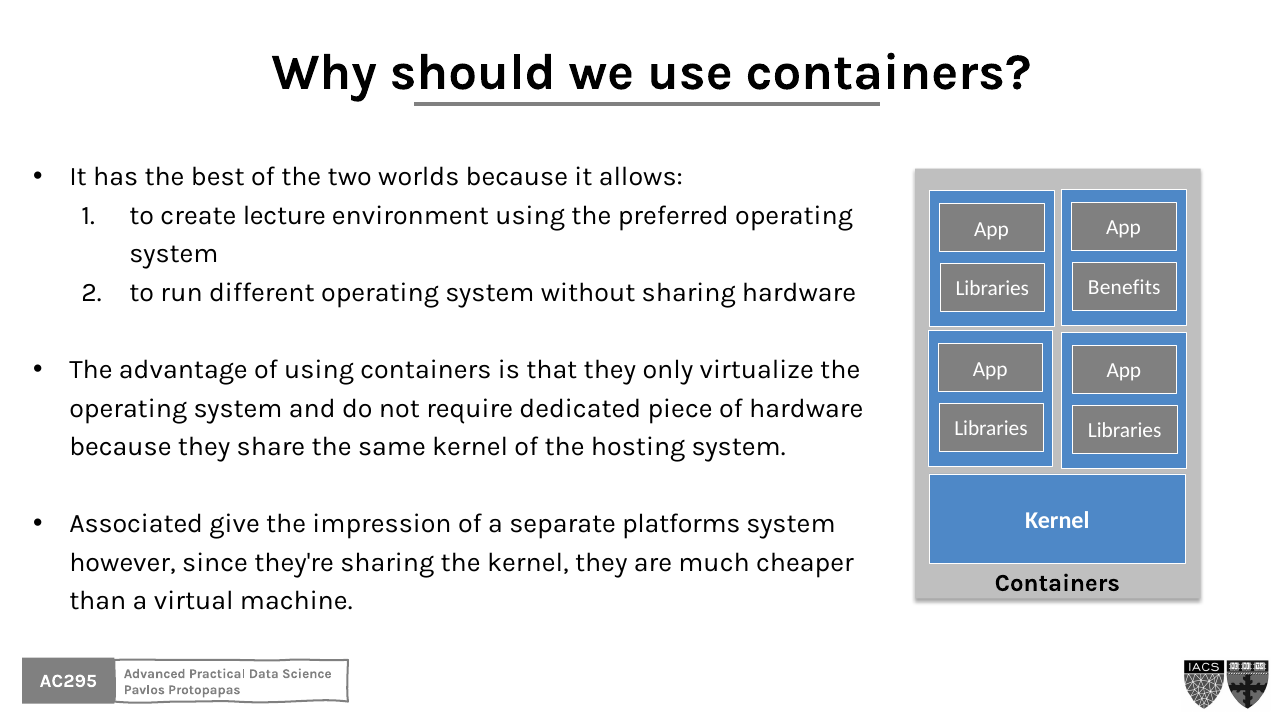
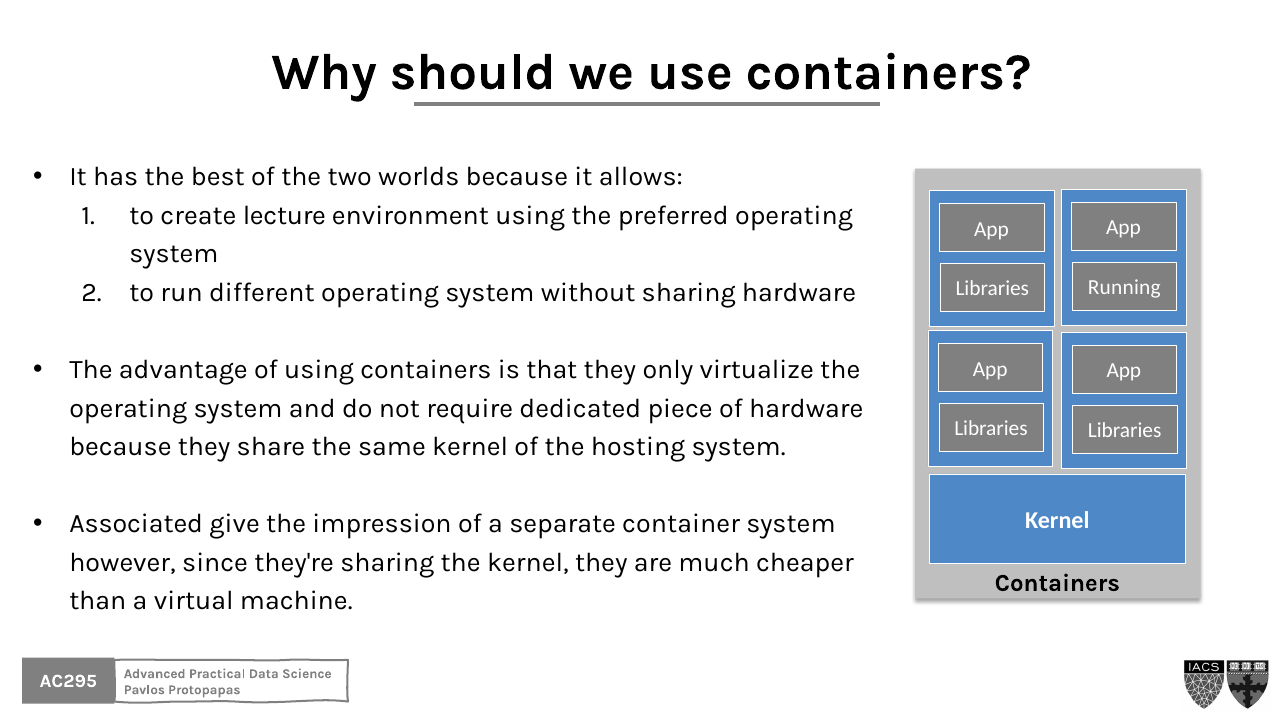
Benefits: Benefits -> Running (1124, 288)
platforms: platforms -> container (681, 524)
